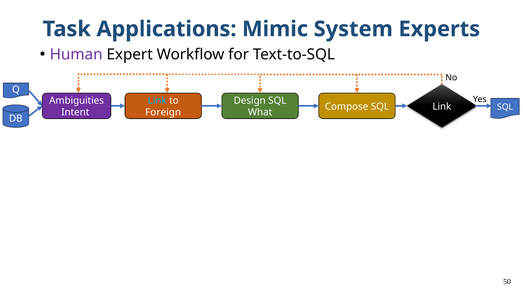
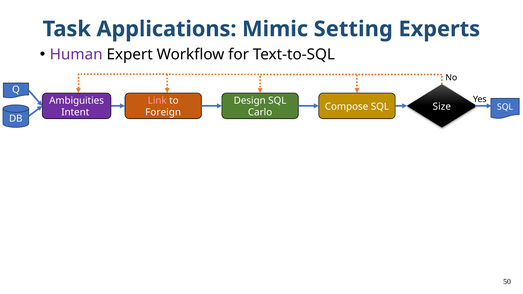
System: System -> Setting (353, 29)
Link colour: light blue -> pink (157, 101)
SQL Link: Link -> Size (442, 107)
What: What -> Carlo (260, 112)
